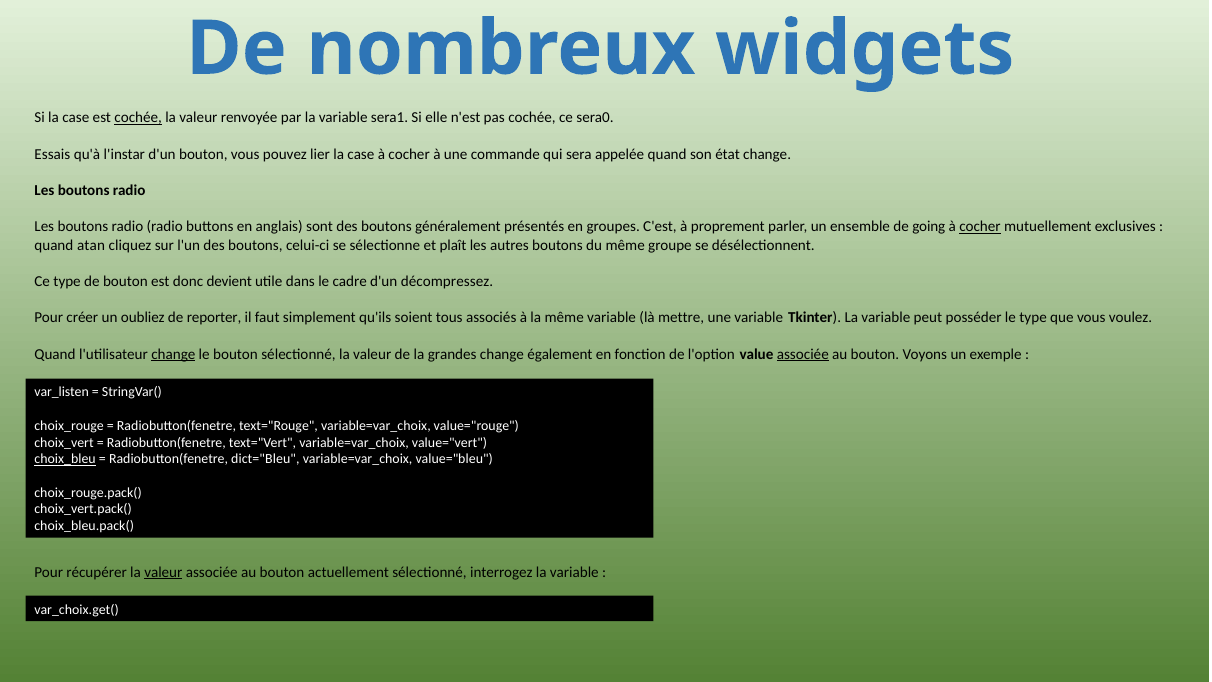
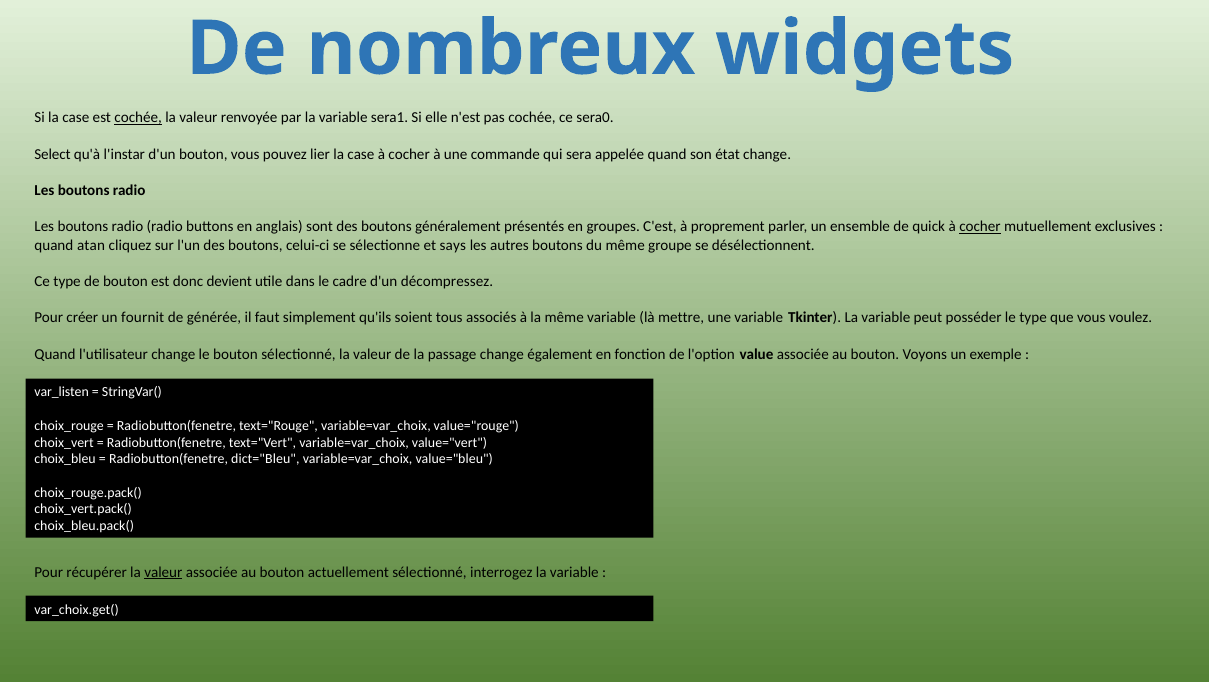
Essais: Essais -> Select (53, 154)
going: going -> quick (929, 227)
plaît: plaît -> says (453, 245)
oubliez: oubliez -> fournit (143, 318)
reporter: reporter -> générée (214, 318)
change underline: present -> none (173, 354)
grandes: grandes -> passage (452, 354)
associée underline: present -> none (803, 354)
choix_bleu underline: present -> none (65, 459)
